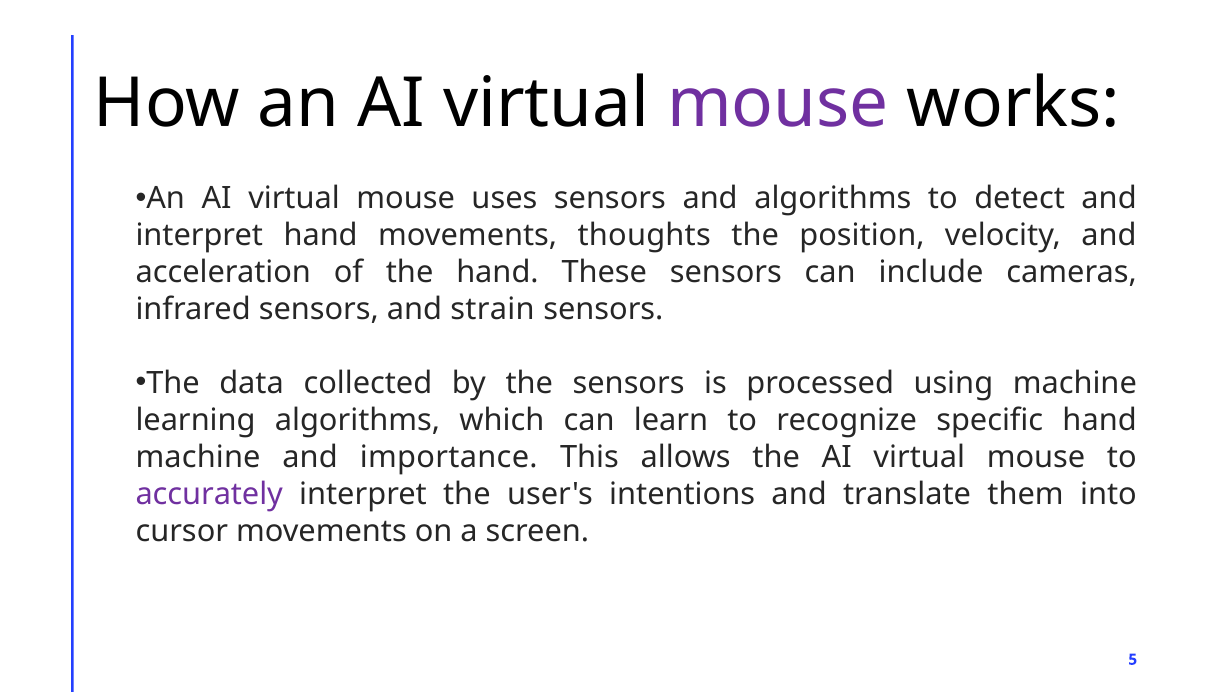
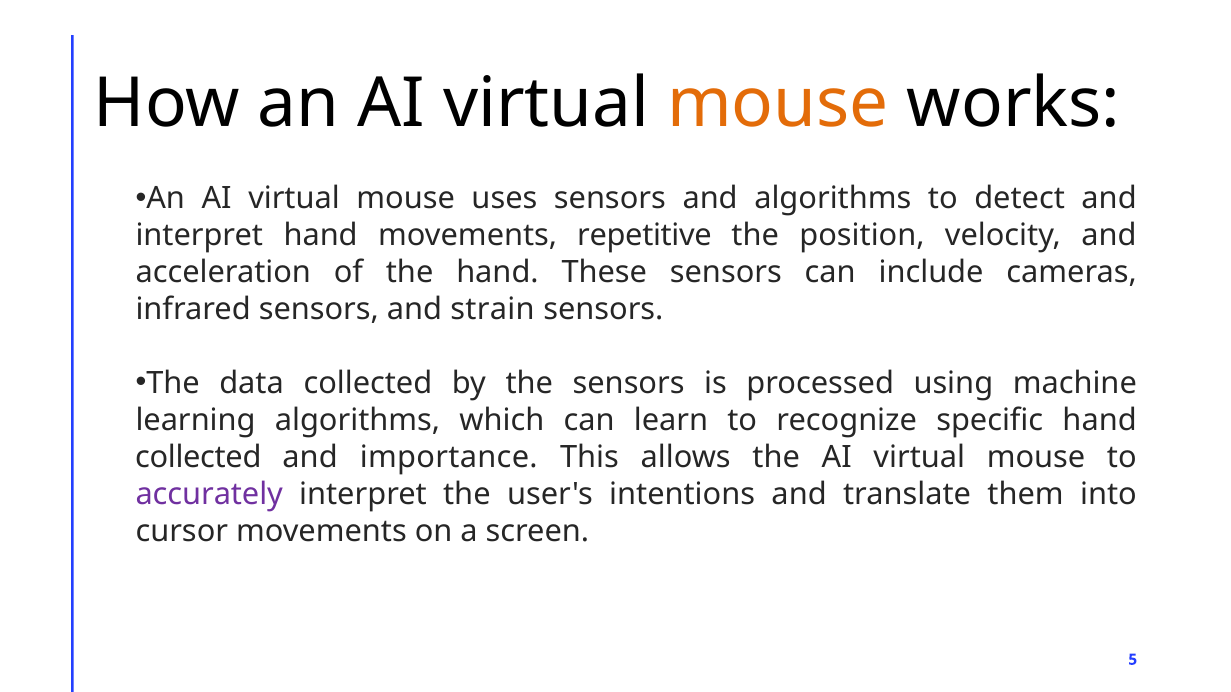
mouse colour: purple -> orange (778, 103)
thoughts: thoughts -> repetitive (644, 236)
machine: machine -> collected (198, 457)
